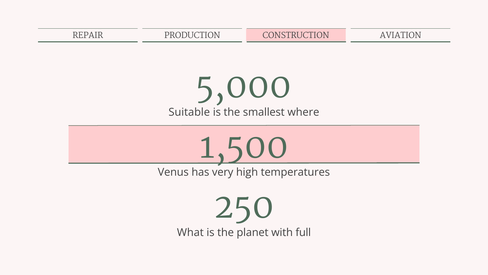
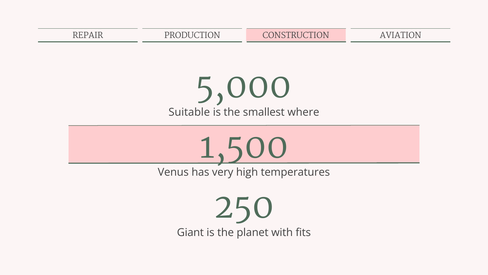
What: What -> Giant (190, 232)
full: full -> fits (303, 232)
